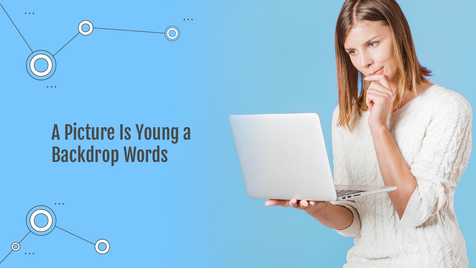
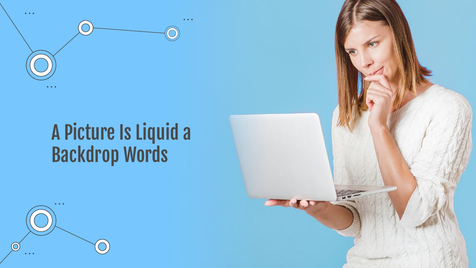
Young: Young -> Liquid (157, 134)
